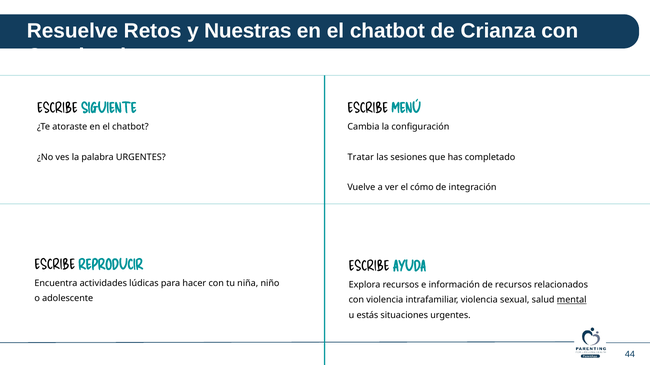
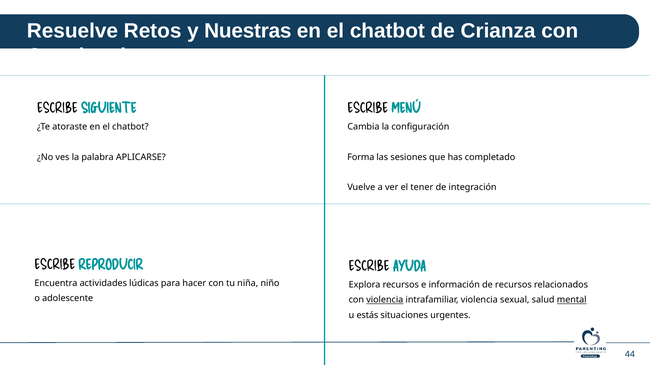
palabra URGENTES: URGENTES -> APLICARSE (141, 157)
Tratar: Tratar -> Forma (361, 157)
cómo: cómo -> tener (422, 188)
violencia underline: none -> present (385, 301)
